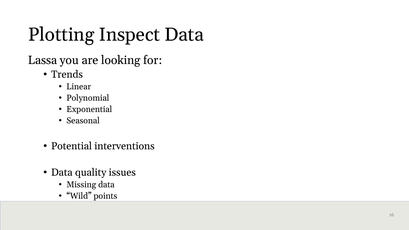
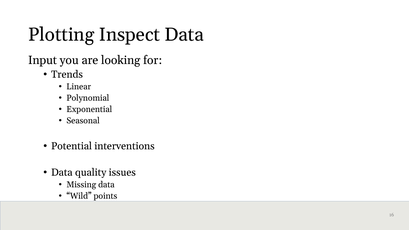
Lassa: Lassa -> Input (42, 60)
